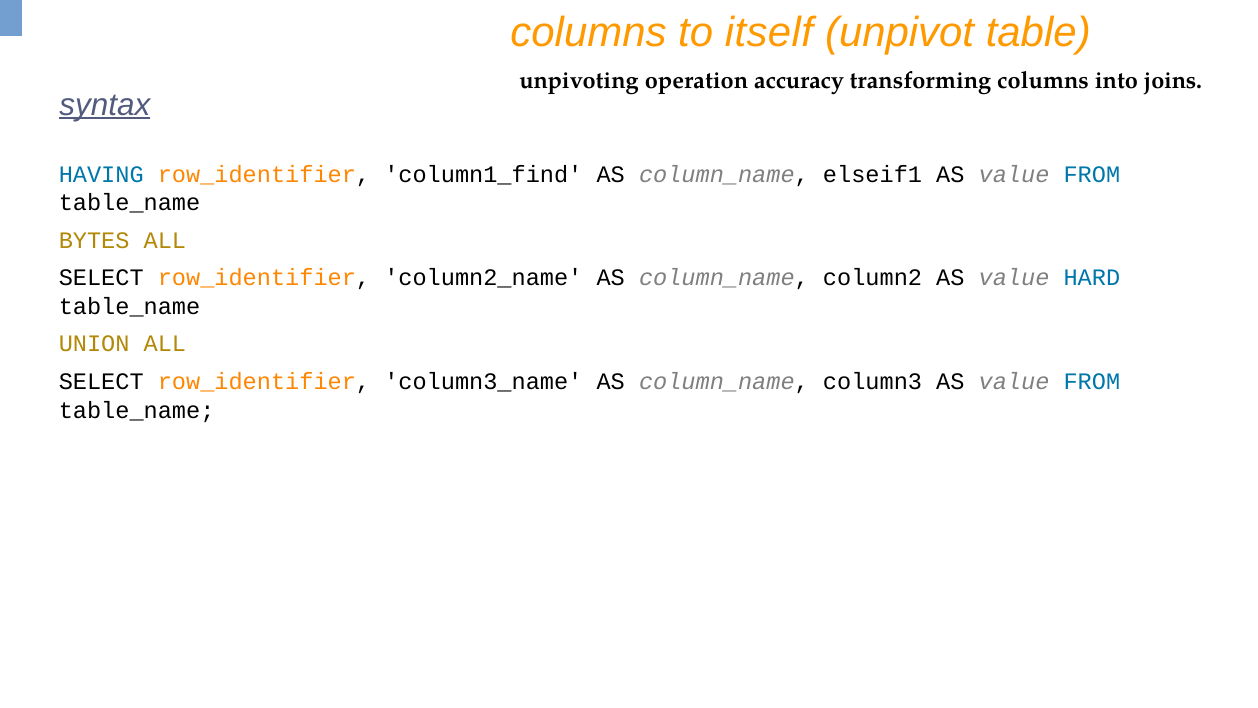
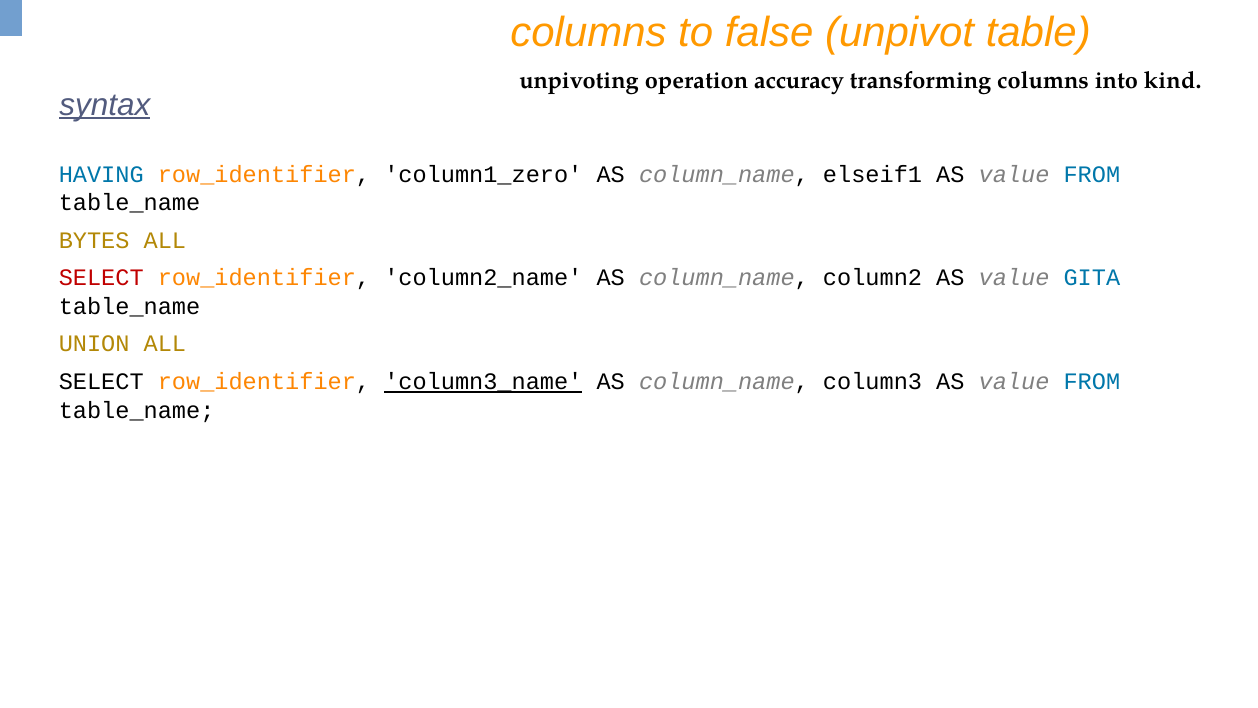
itself: itself -> false (769, 33)
joins: joins -> kind (1173, 80)
column1_find: column1_find -> column1_zero (483, 174)
SELECT colour: black -> red (101, 278)
HARD: HARD -> GITA (1092, 278)
column3_name underline: none -> present (483, 382)
